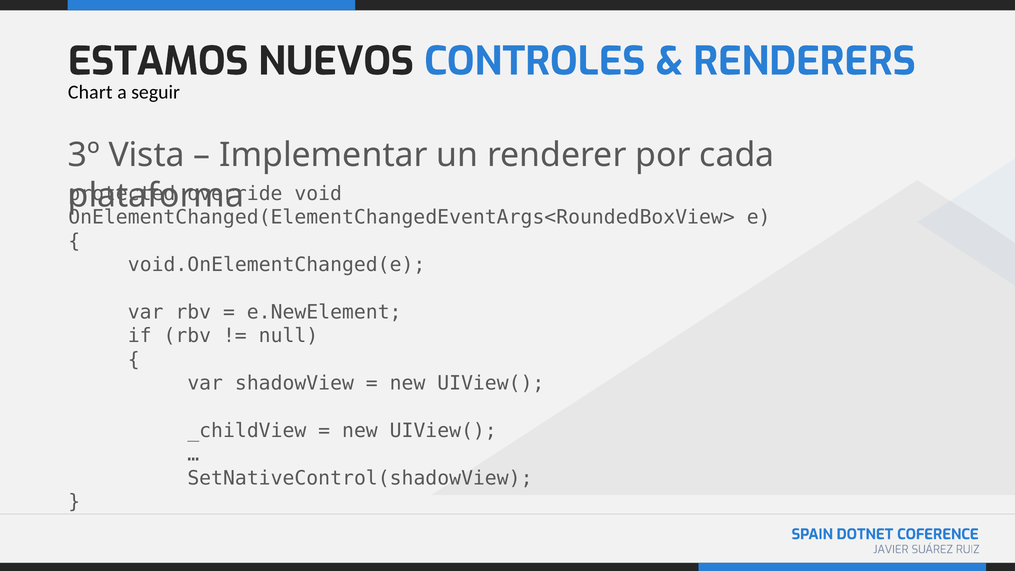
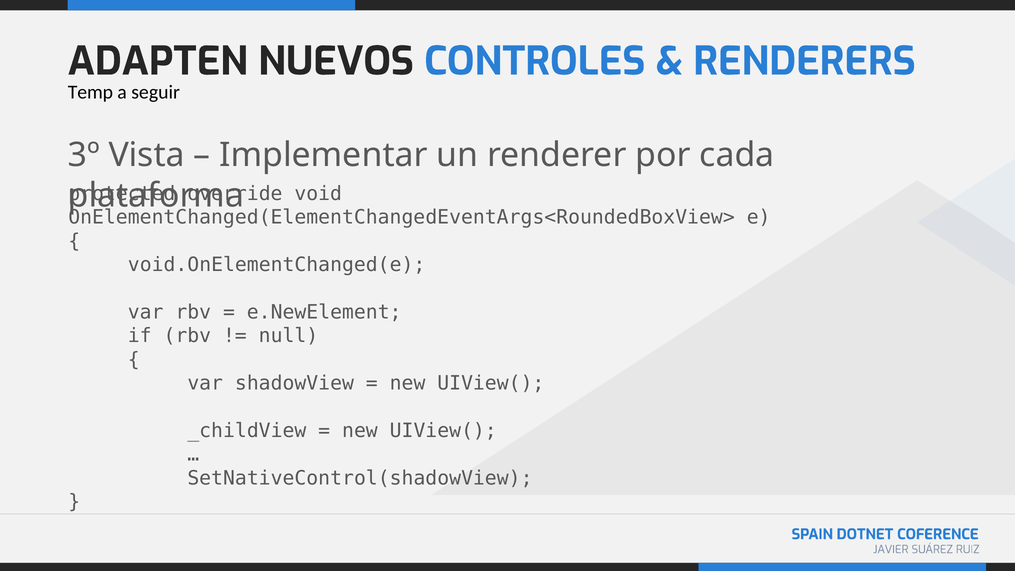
ESTAMOS: ESTAMOS -> ADAPTEN (158, 62)
Chart: Chart -> Temp (90, 92)
